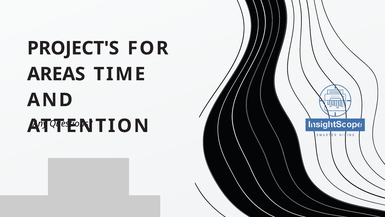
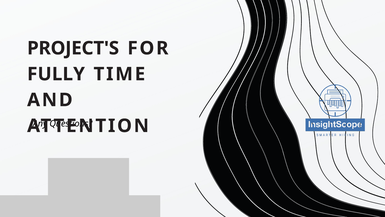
AREAS: AREAS -> FULLY (56, 74)
